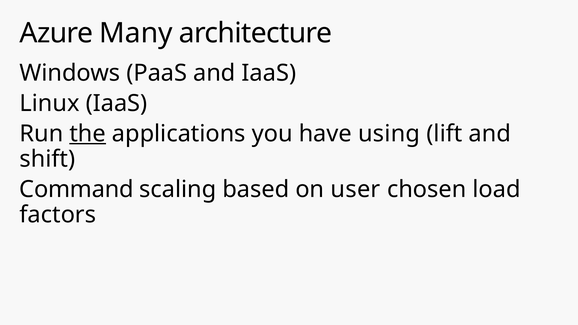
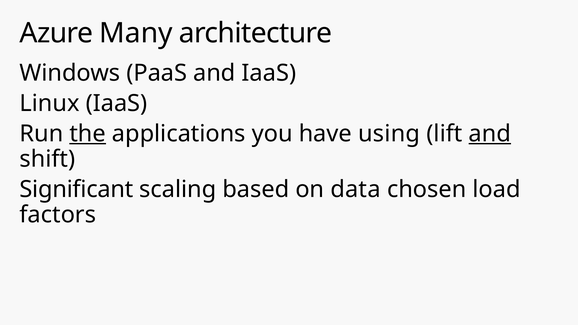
and underline: none -> present (490, 134)
Command: Command -> Significant (76, 189)
user: user -> data (356, 189)
